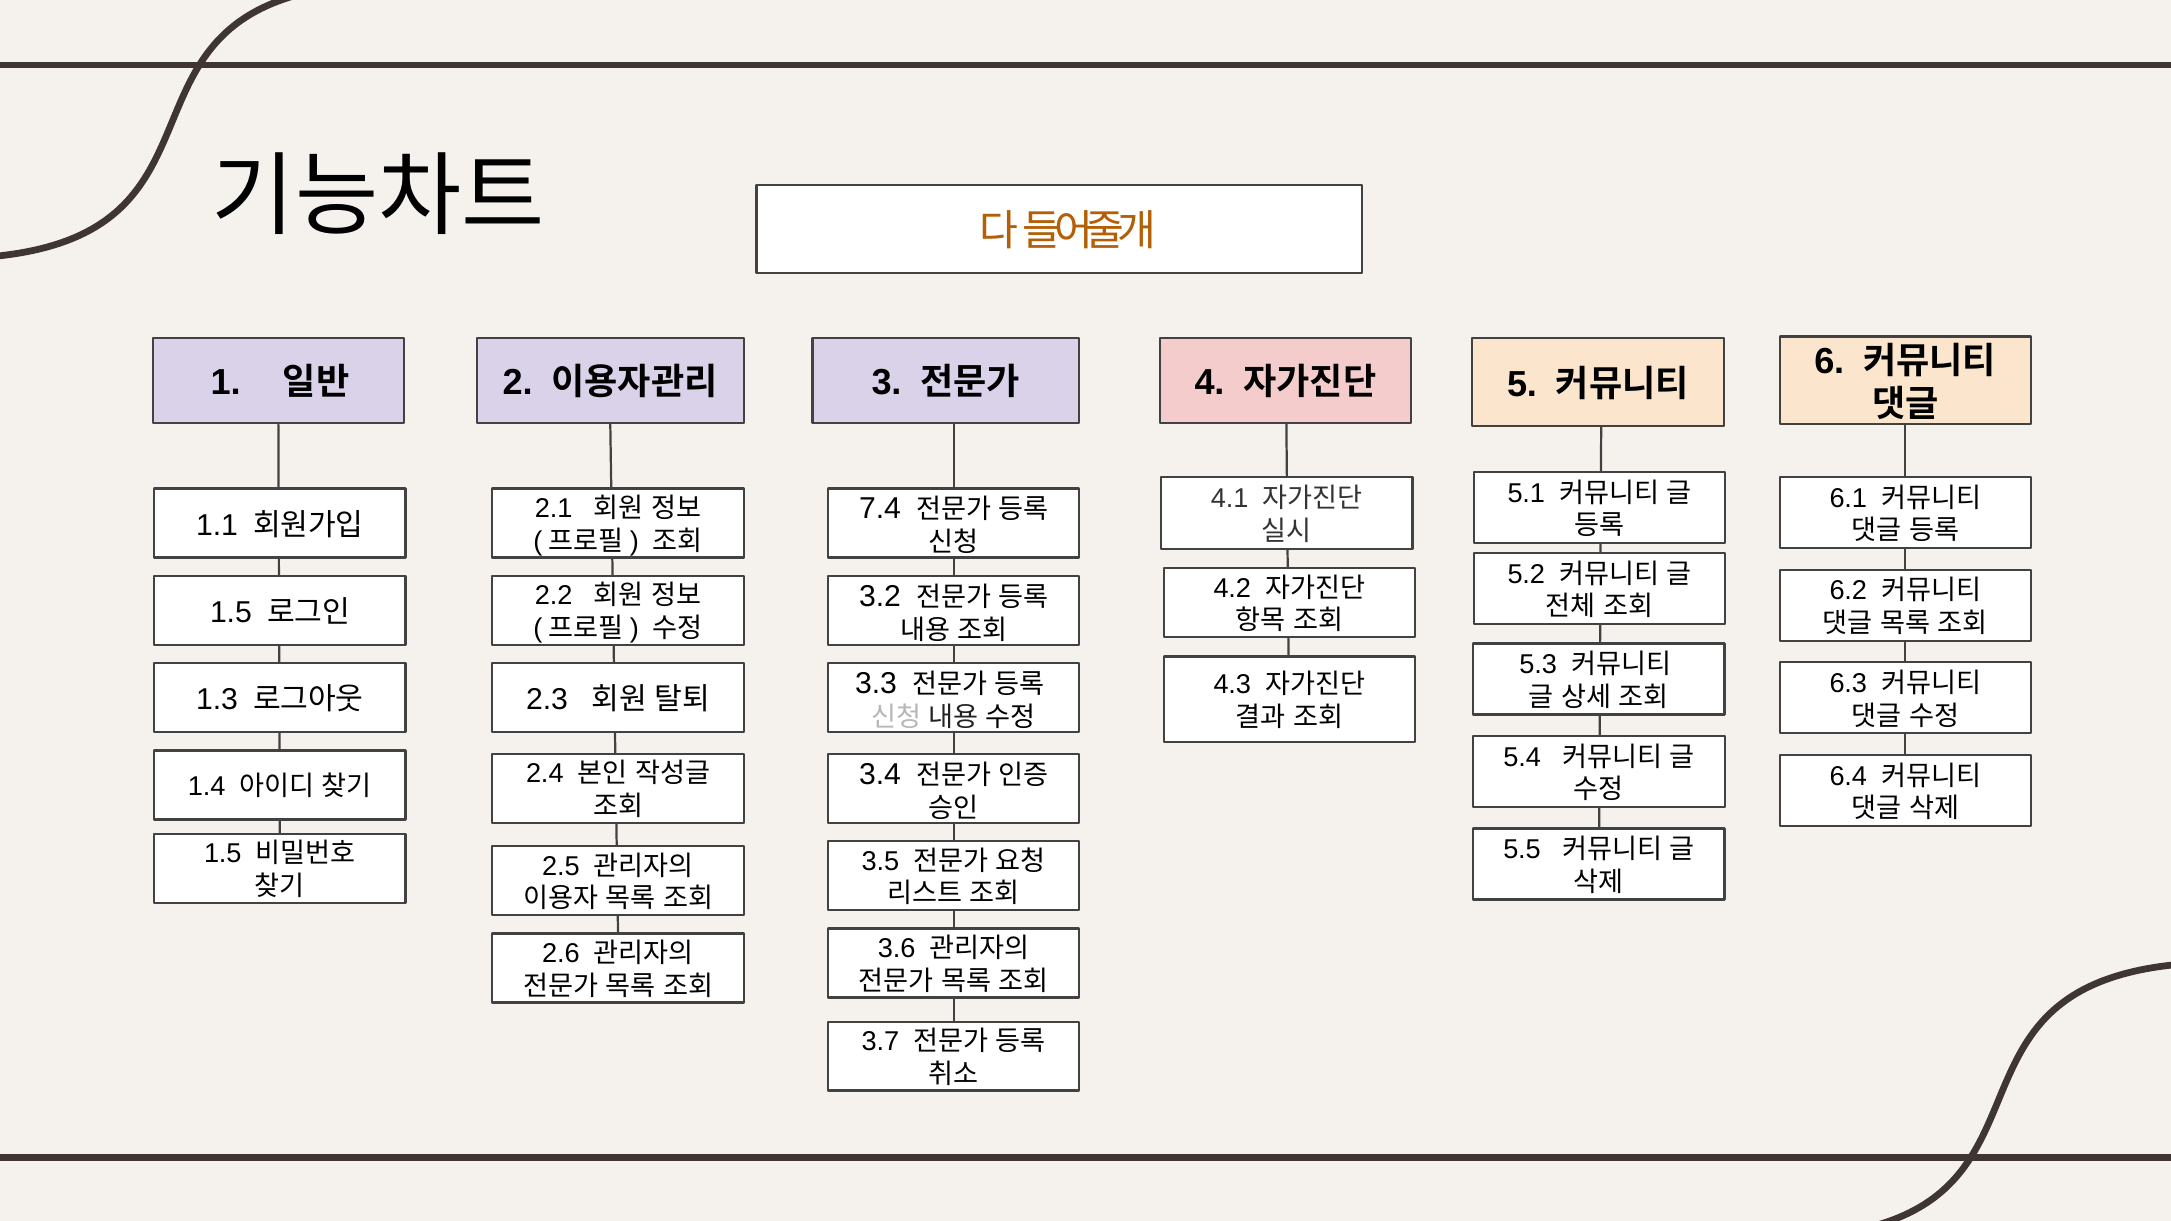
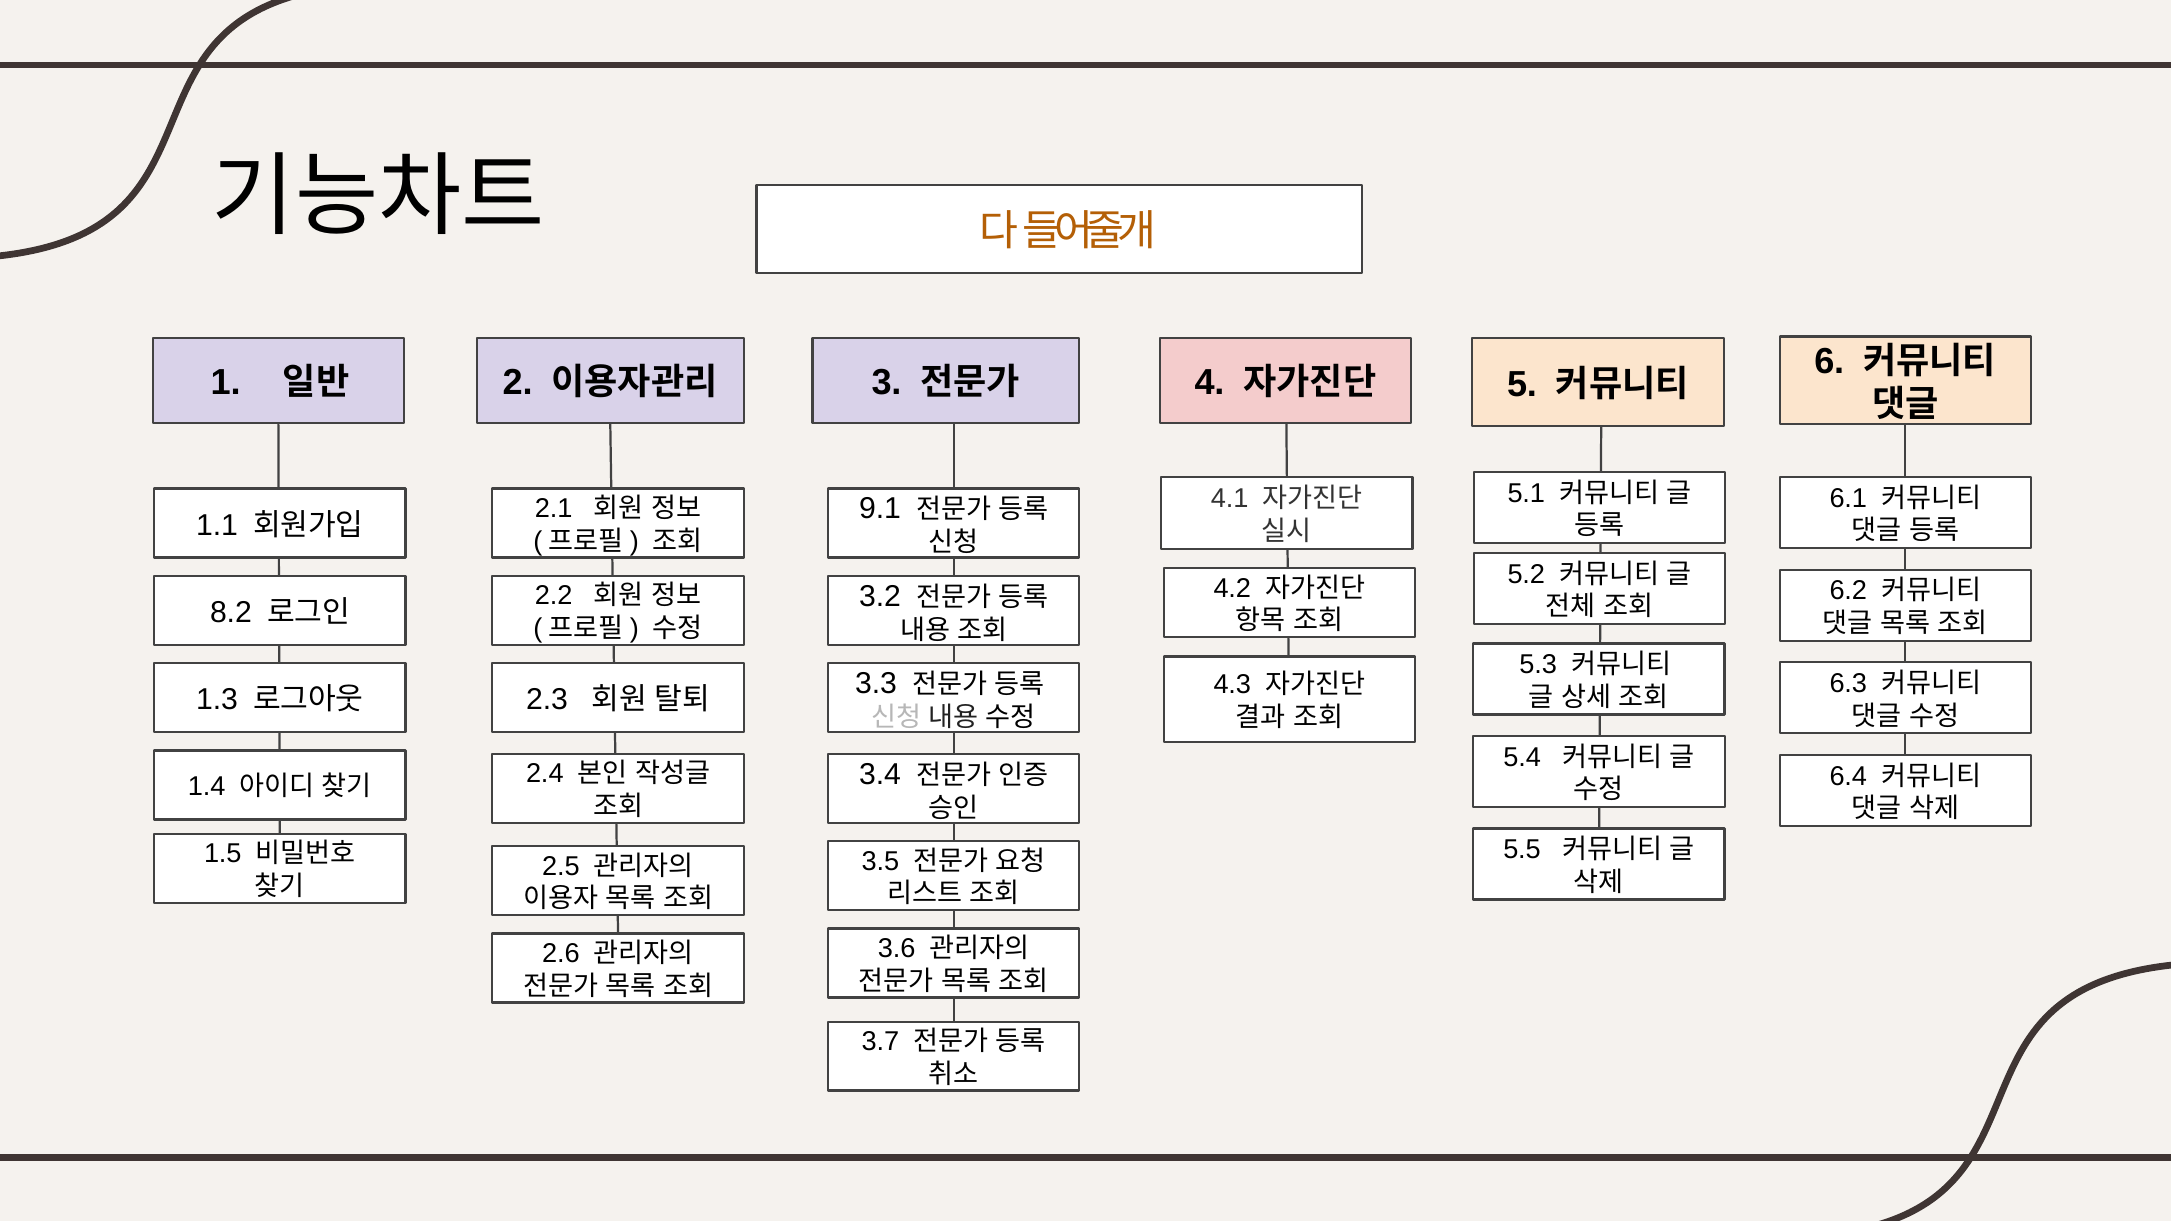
7.4: 7.4 -> 9.1 (880, 509)
1.5: 1.5 -> 8.2 (231, 613)
